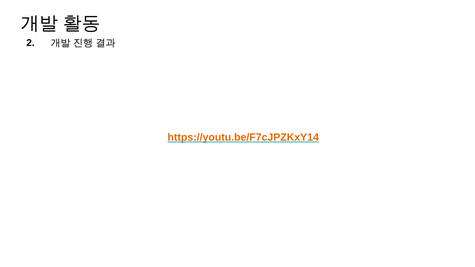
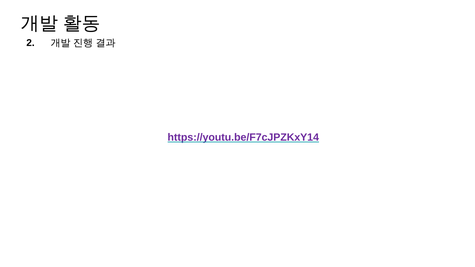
https://youtu.be/F7cJPZKxY14 colour: orange -> purple (243, 137)
